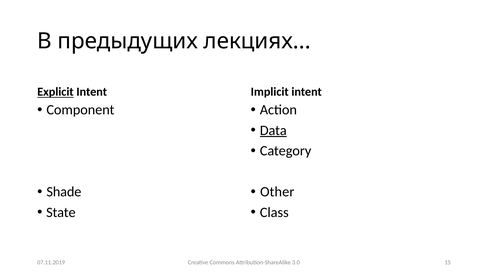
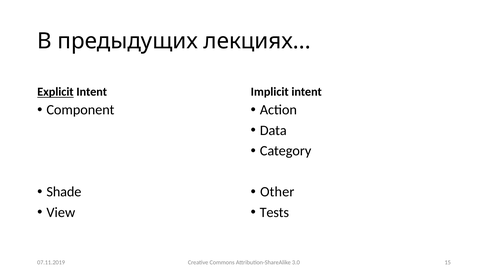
Data underline: present -> none (273, 130)
State: State -> View (61, 212)
Class: Class -> Tests (274, 212)
